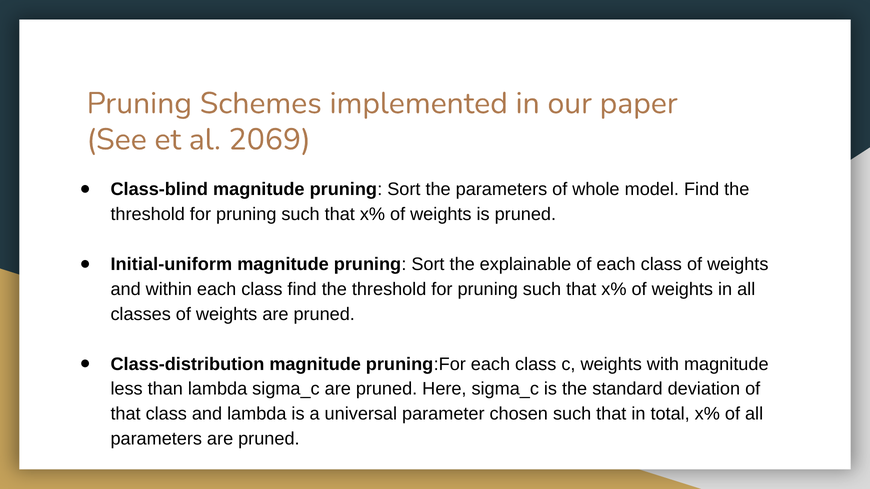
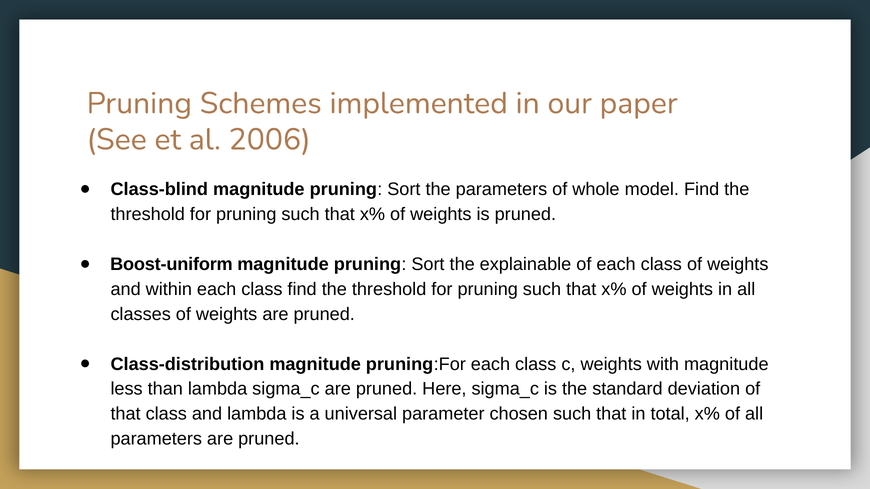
2069: 2069 -> 2006 (270, 140)
Initial-uniform: Initial-uniform -> Boost-uniform (171, 264)
